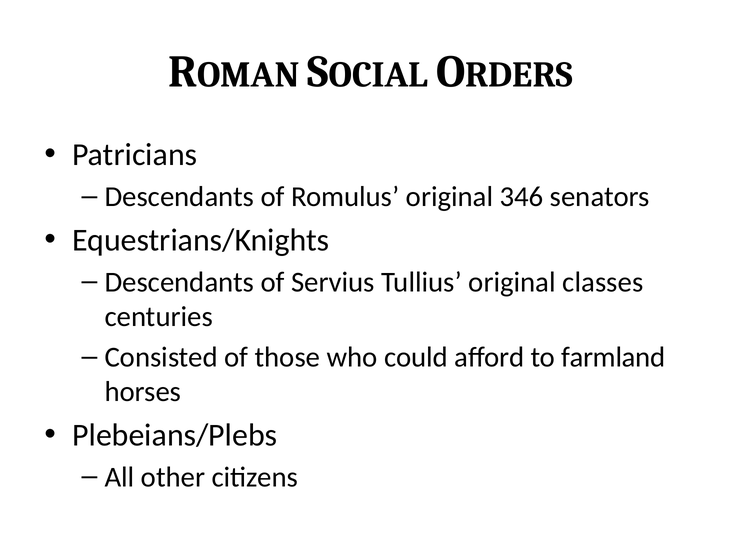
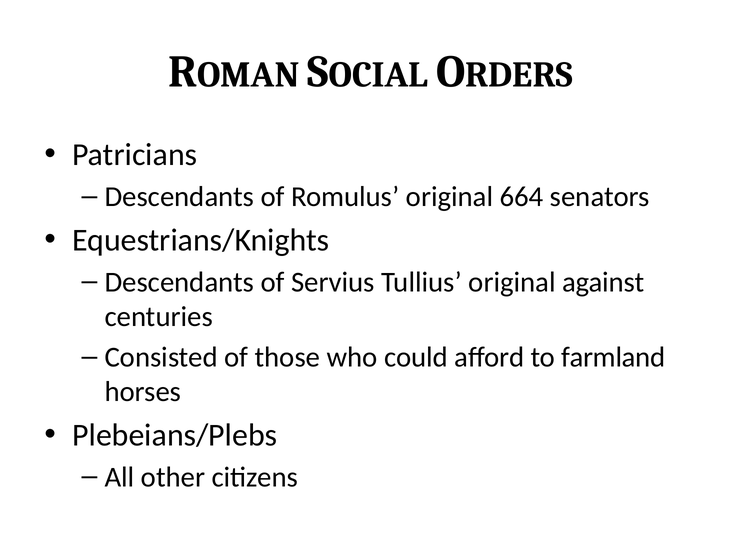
346: 346 -> 664 (522, 197)
classes: classes -> against (603, 282)
